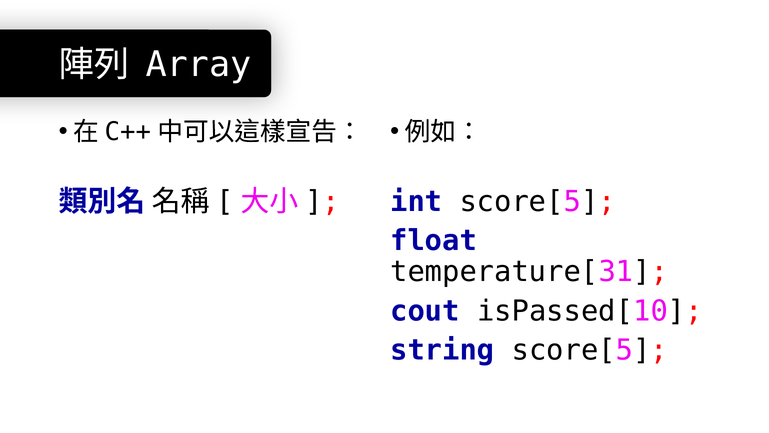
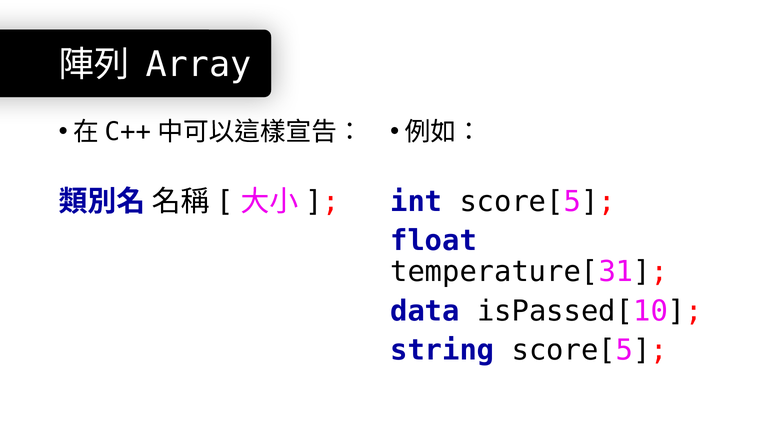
cout: cout -> data (425, 311)
